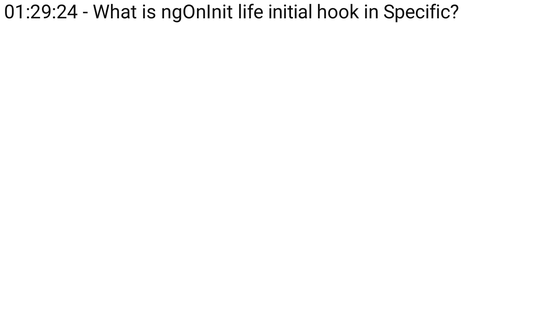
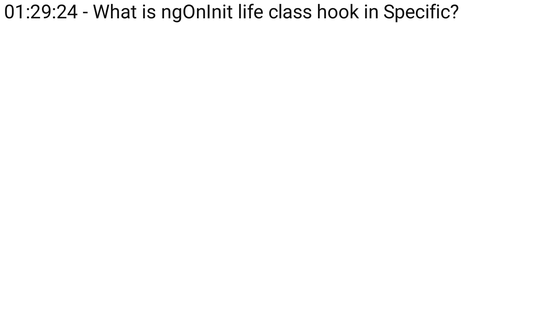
initial: initial -> class (290, 12)
